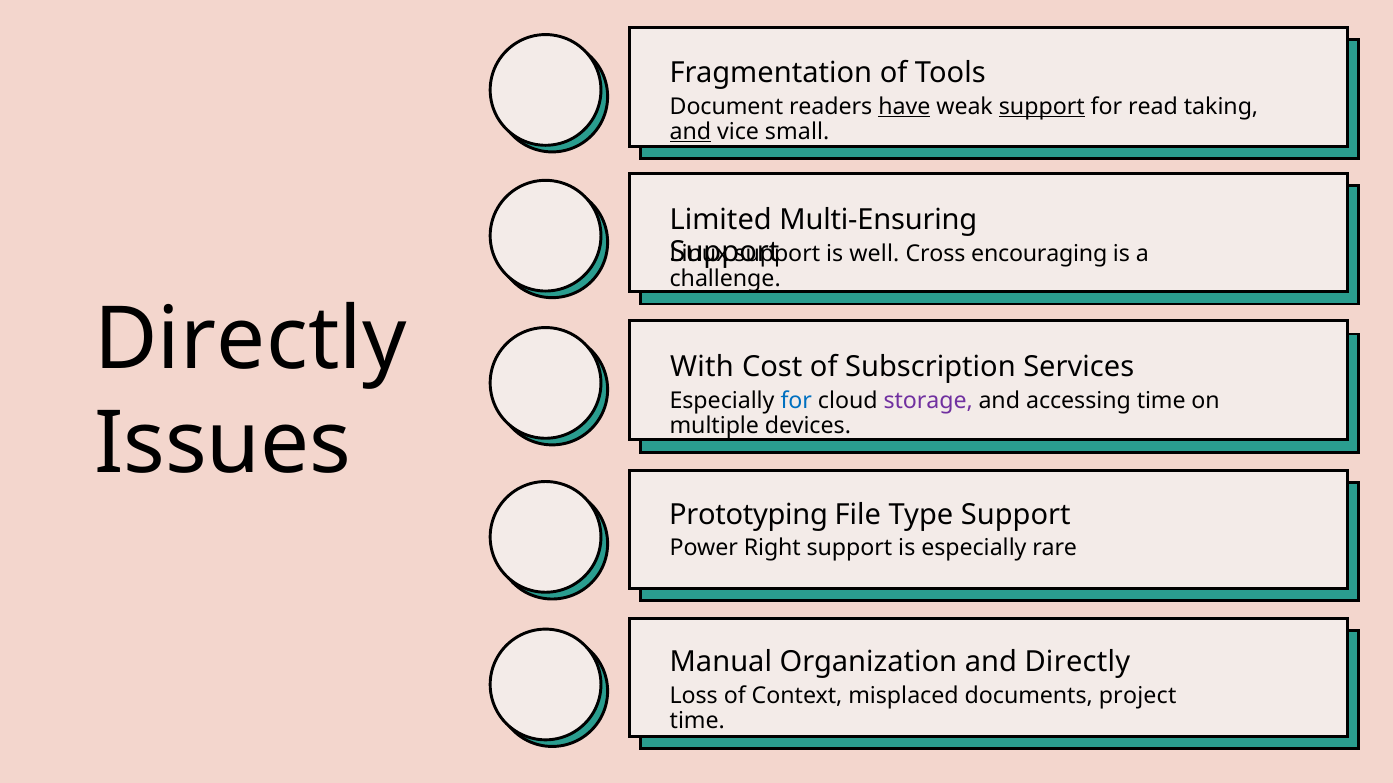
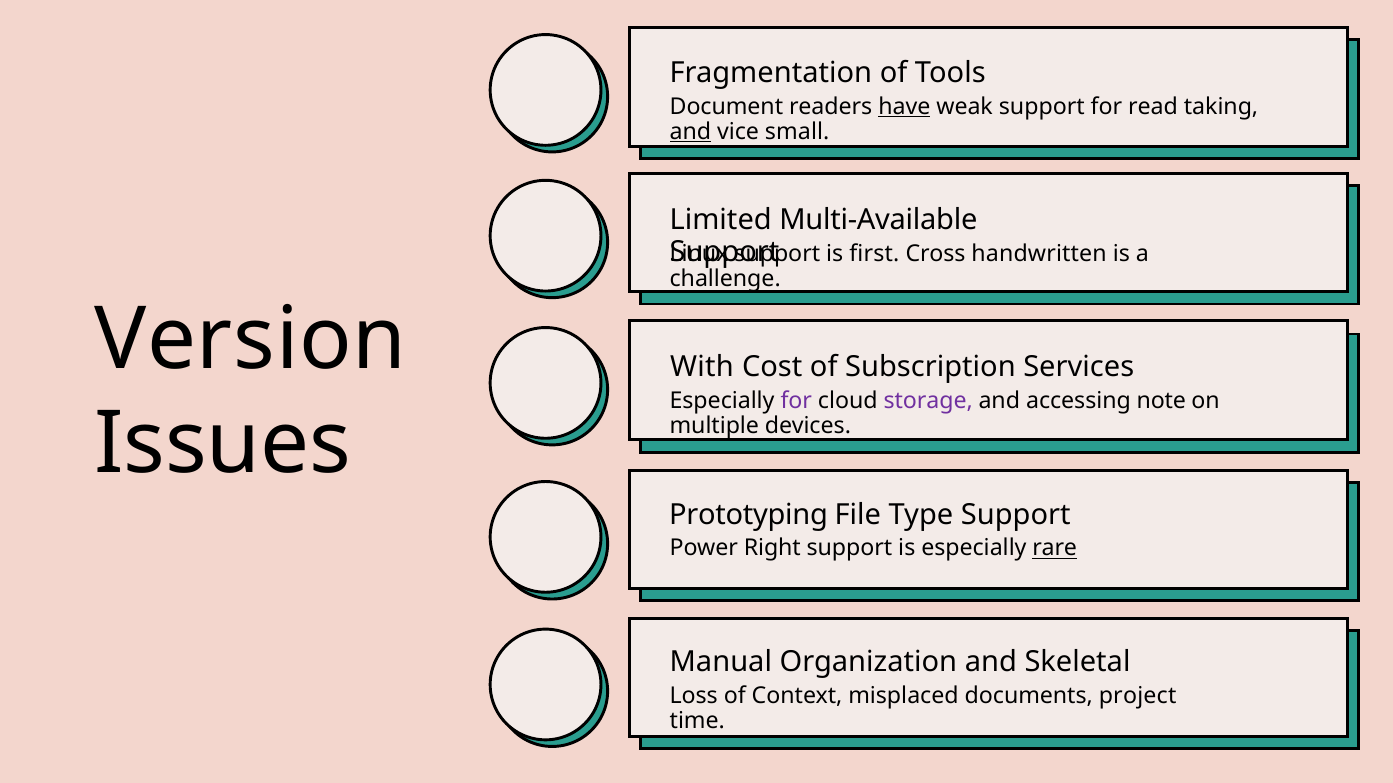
support underline: present -> none (1042, 107)
Multi-Ensuring: Multi-Ensuring -> Multi-Available (878, 220)
well: well -> first (874, 254)
encouraging: encouraging -> handwritten (1039, 254)
Directly: Directly -> Version (250, 340)
for colour: blue -> purple (796, 401)
accessing time: time -> note (1161, 401)
rare underline: none -> present (1055, 549)
and Directly: Directly -> Skeletal (1078, 662)
